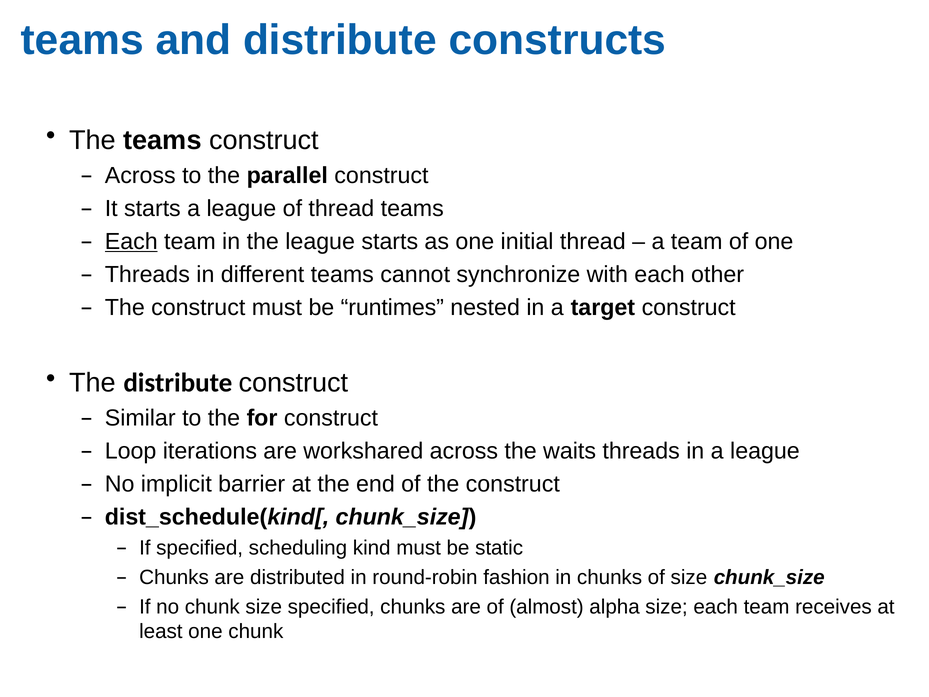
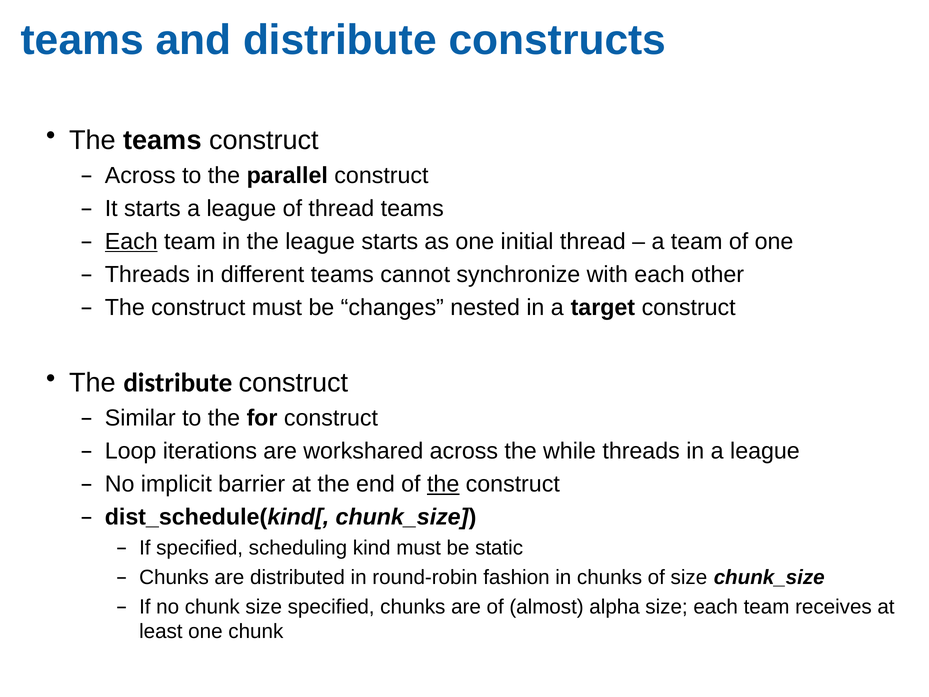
runtimes: runtimes -> changes (392, 307)
waits: waits -> while (570, 451)
the underline: none -> present (443, 484)
